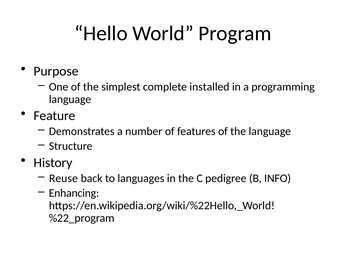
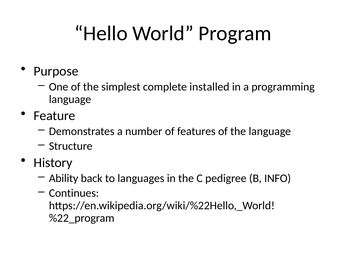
Reuse: Reuse -> Ability (64, 179)
Enhancing: Enhancing -> Continues (74, 194)
